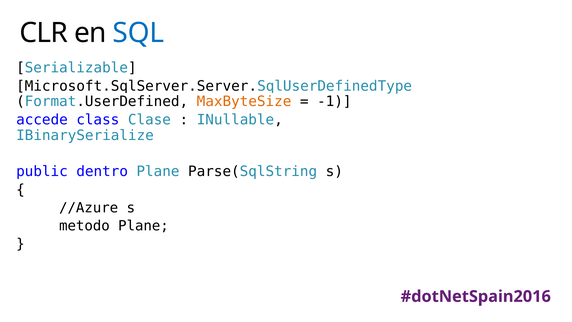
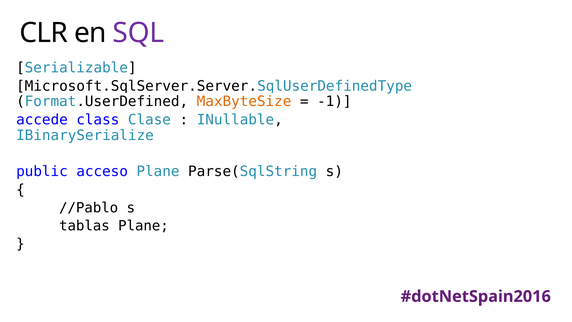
SQL colour: blue -> purple (138, 33)
dentro: dentro -> acceso (102, 171)
//Azure: //Azure -> //Pablo (89, 208)
metodo: metodo -> tablas (84, 226)
